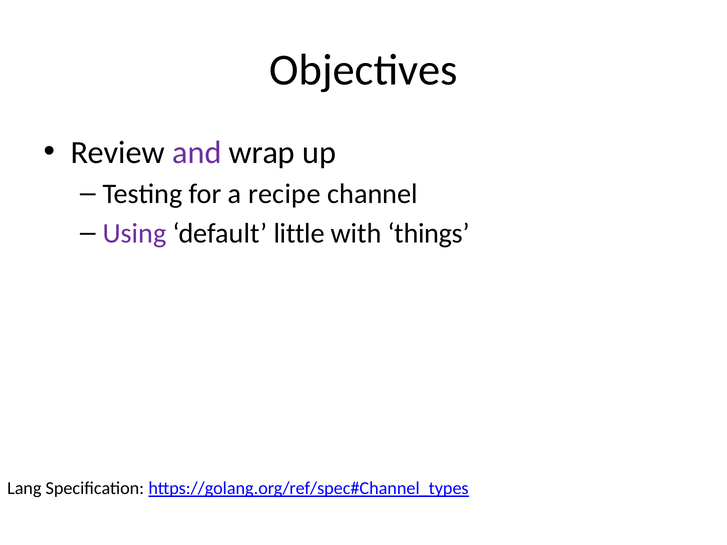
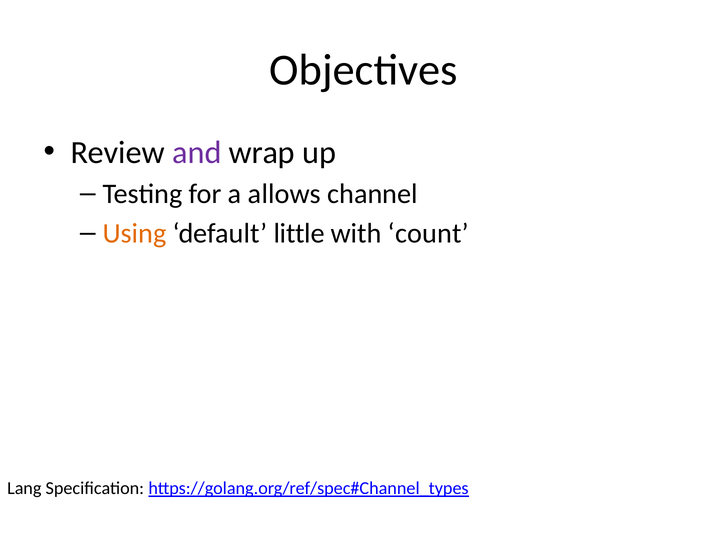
recipe: recipe -> allows (284, 194)
Using colour: purple -> orange (135, 234)
things: things -> count (428, 234)
